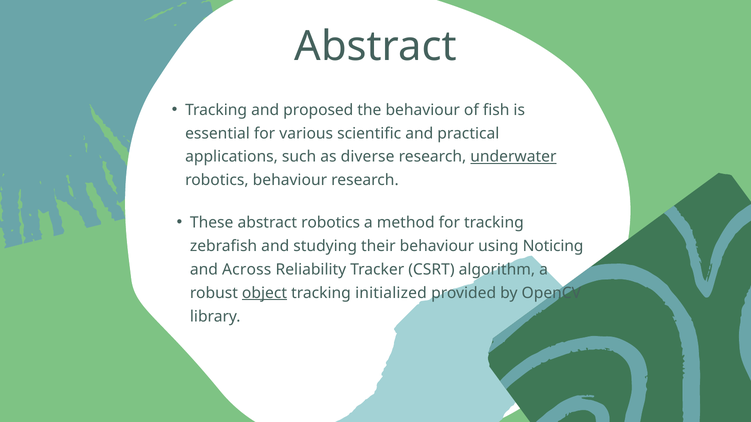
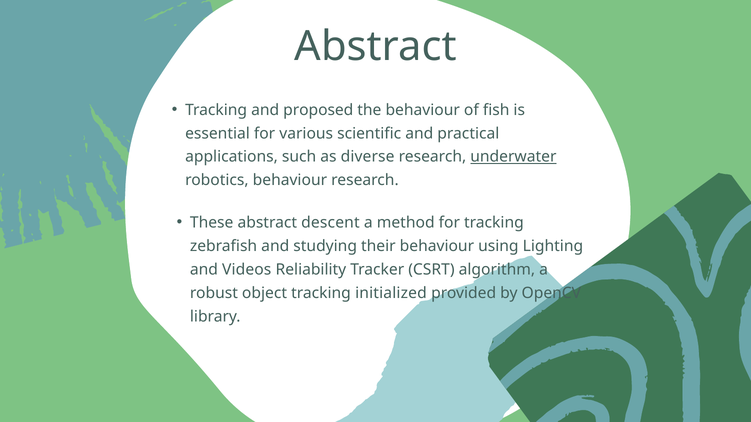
abstract robotics: robotics -> descent (330, 223)
Noticing: Noticing -> Lighting (553, 246)
Across: Across -> Videos (247, 270)
object underline: present -> none (265, 293)
